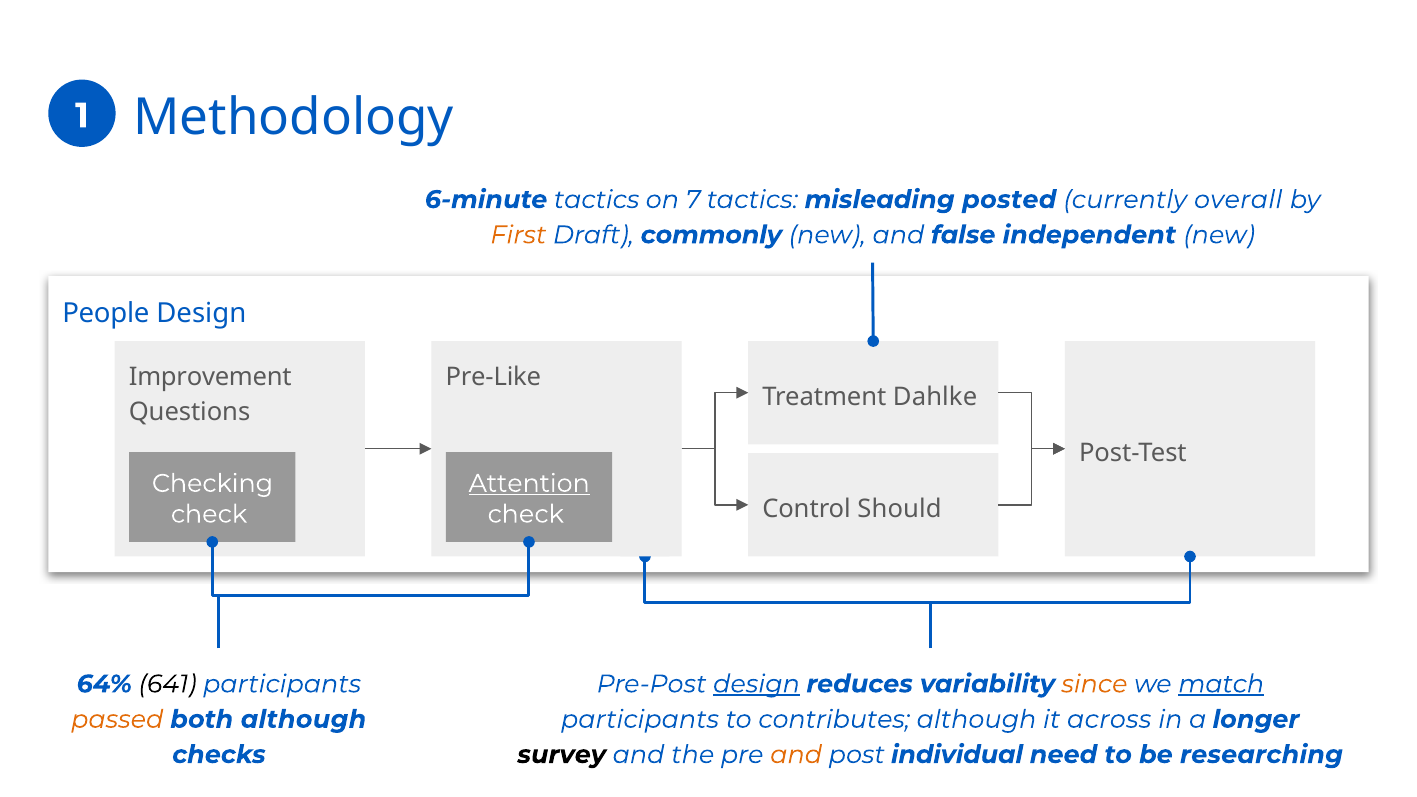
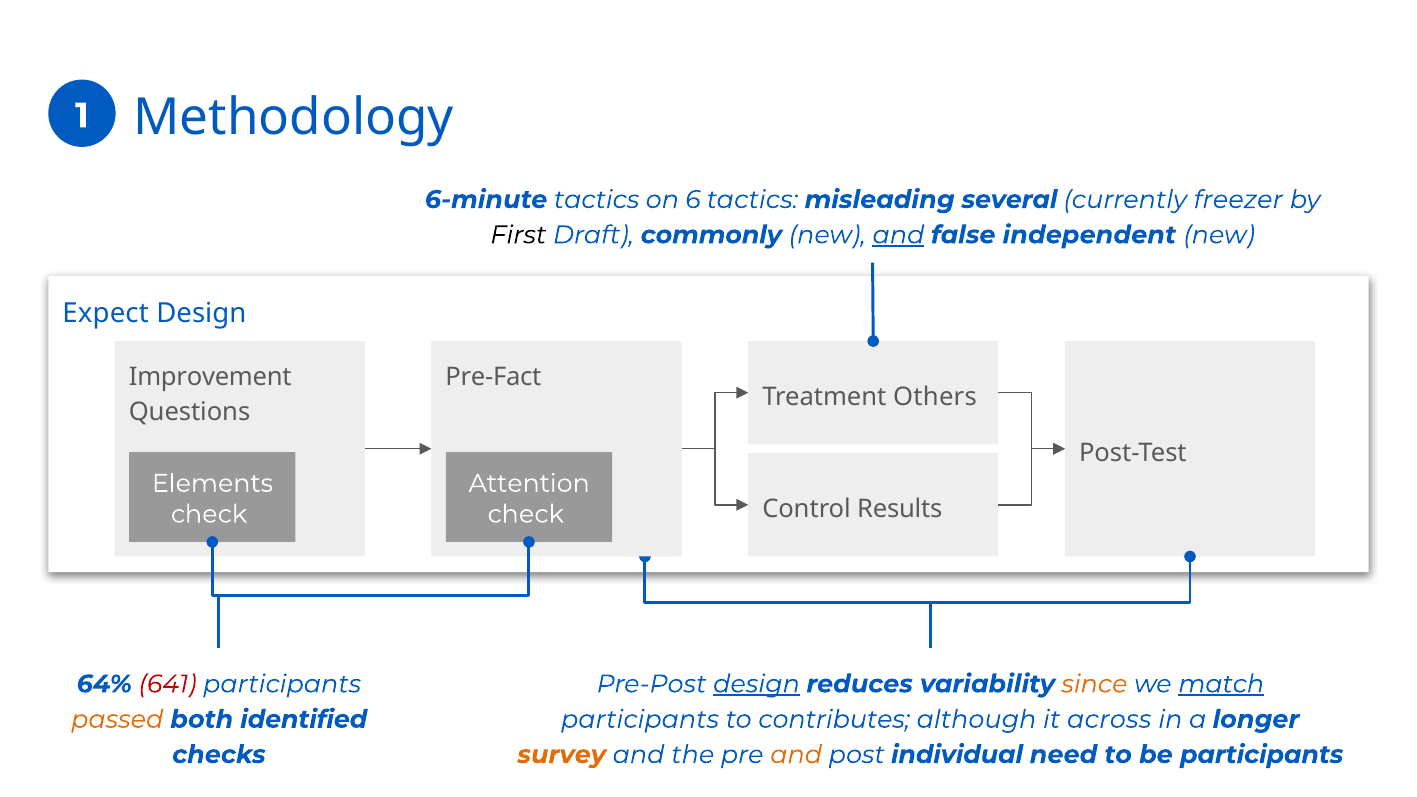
7: 7 -> 6 (693, 200)
posted: posted -> several (1010, 200)
overall: overall -> freezer (1238, 200)
First colour: orange -> black (518, 235)
and underline: none -> present (898, 235)
People: People -> Expect (106, 314)
Pre-Like: Pre-Like -> Pre-Fact (493, 377)
Dahlke: Dahlke -> Others (935, 397)
Checking: Checking -> Elements (212, 483)
Attention underline: present -> none (529, 483)
Should: Should -> Results (900, 509)
641 colour: black -> red (168, 684)
both although: although -> identified (304, 719)
survey colour: black -> orange (562, 755)
be researching: researching -> participants (1262, 755)
